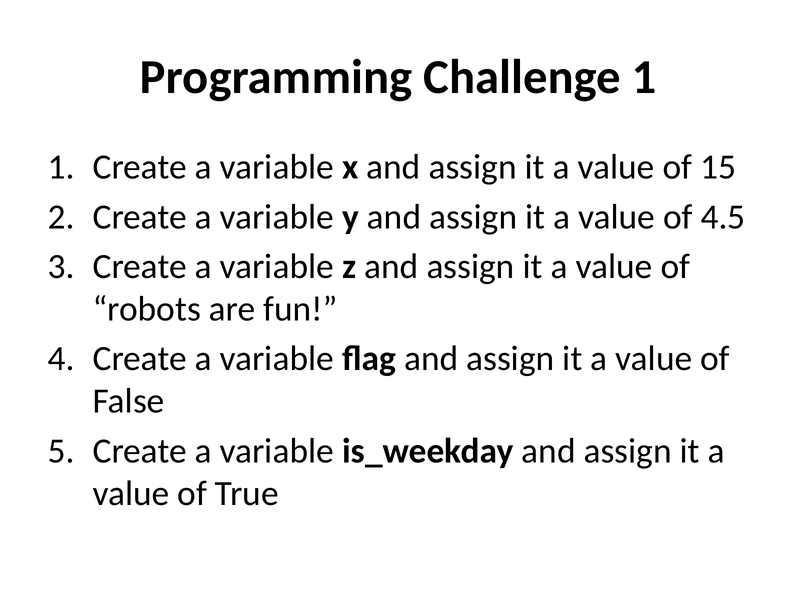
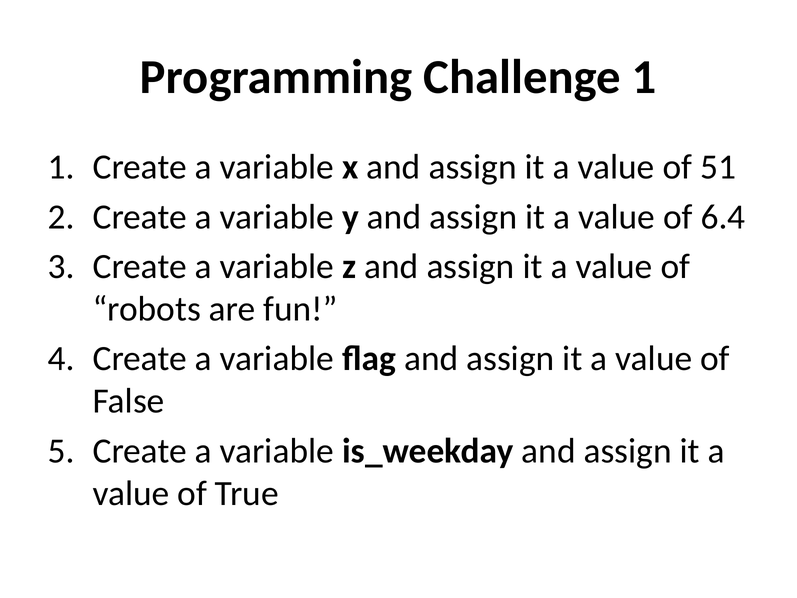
15: 15 -> 51 (718, 167)
4.5: 4.5 -> 6.4 (723, 217)
